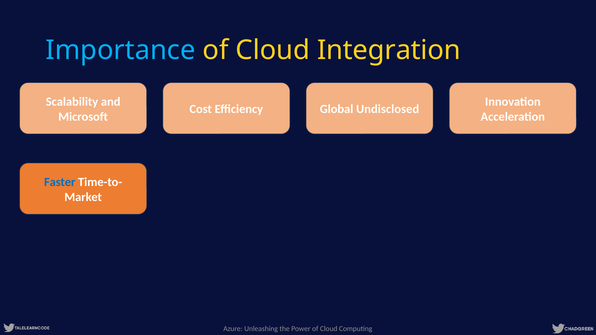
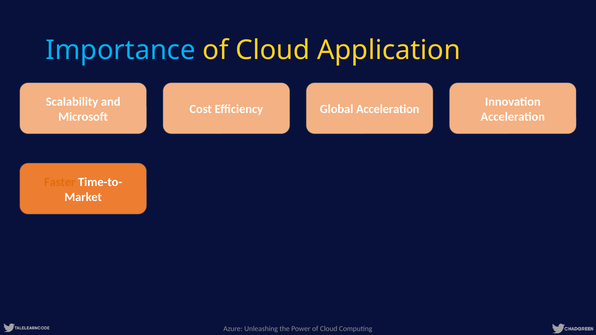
Integration: Integration -> Application (389, 50)
Global Undisclosed: Undisclosed -> Acceleration (388, 109)
Faster colour: blue -> orange (60, 182)
